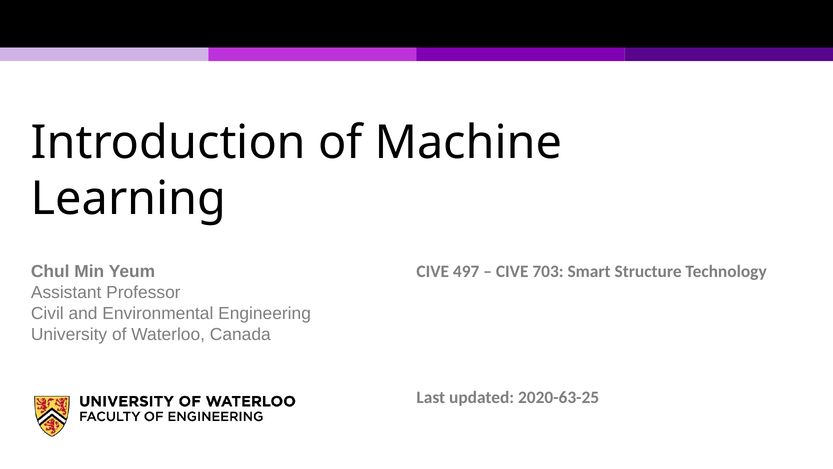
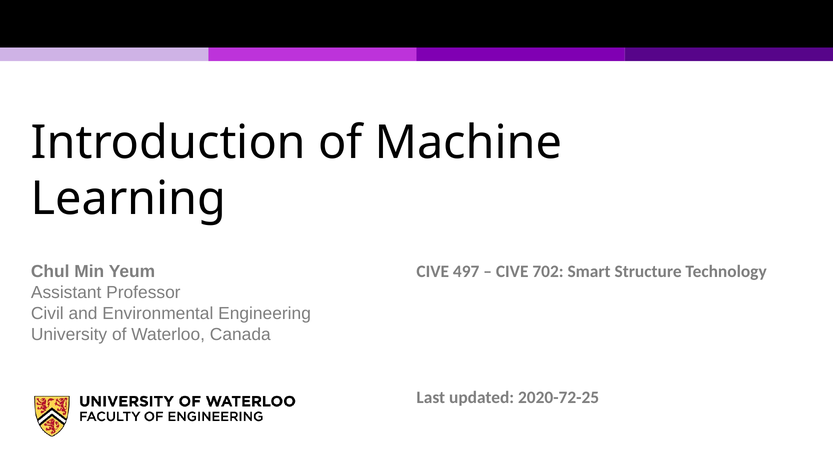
703: 703 -> 702 (548, 271)
2020-63-25: 2020-63-25 -> 2020-72-25 (559, 397)
